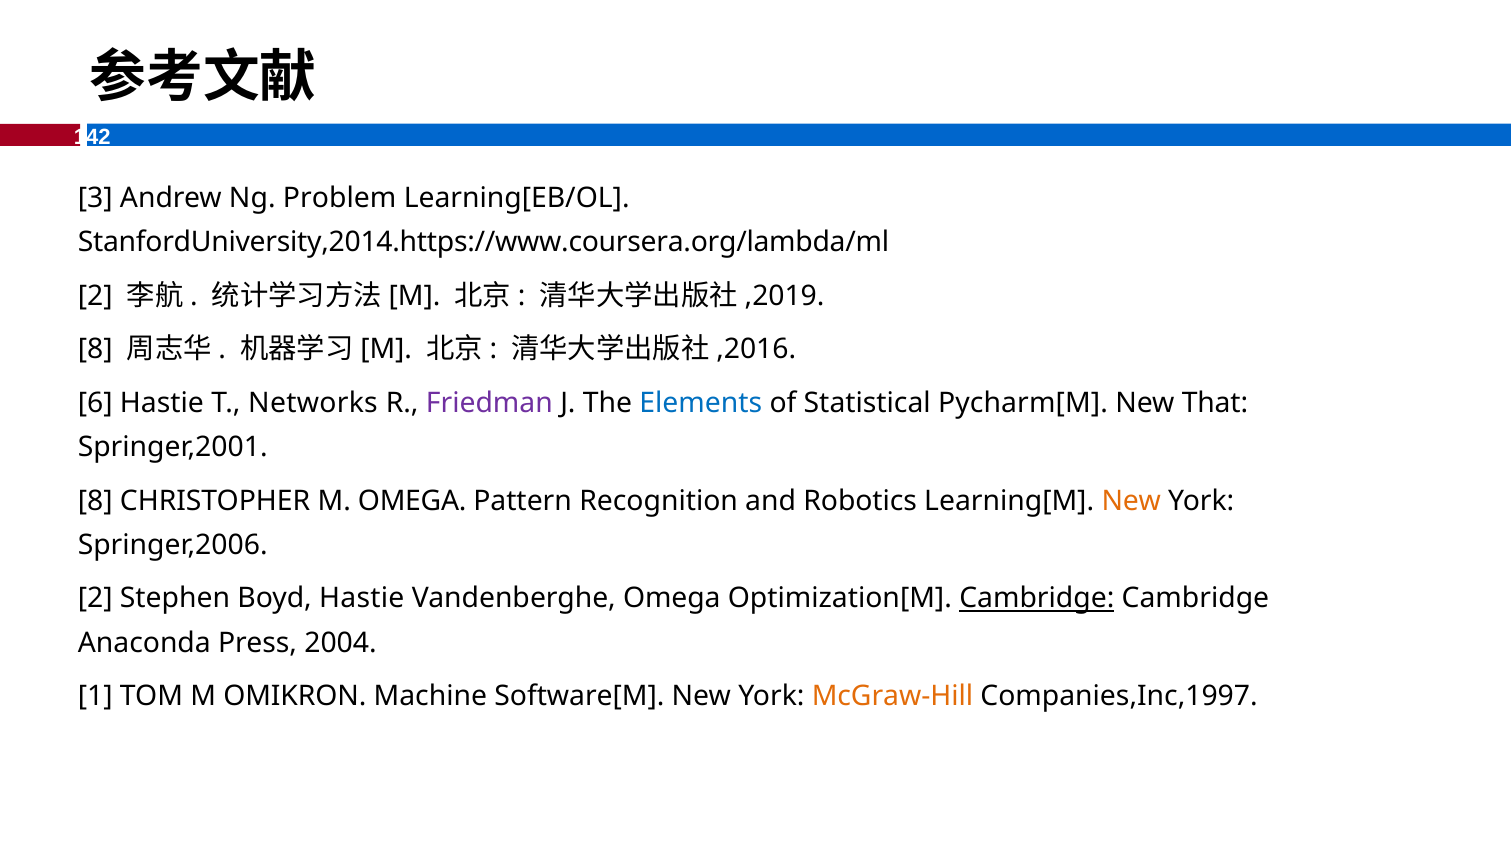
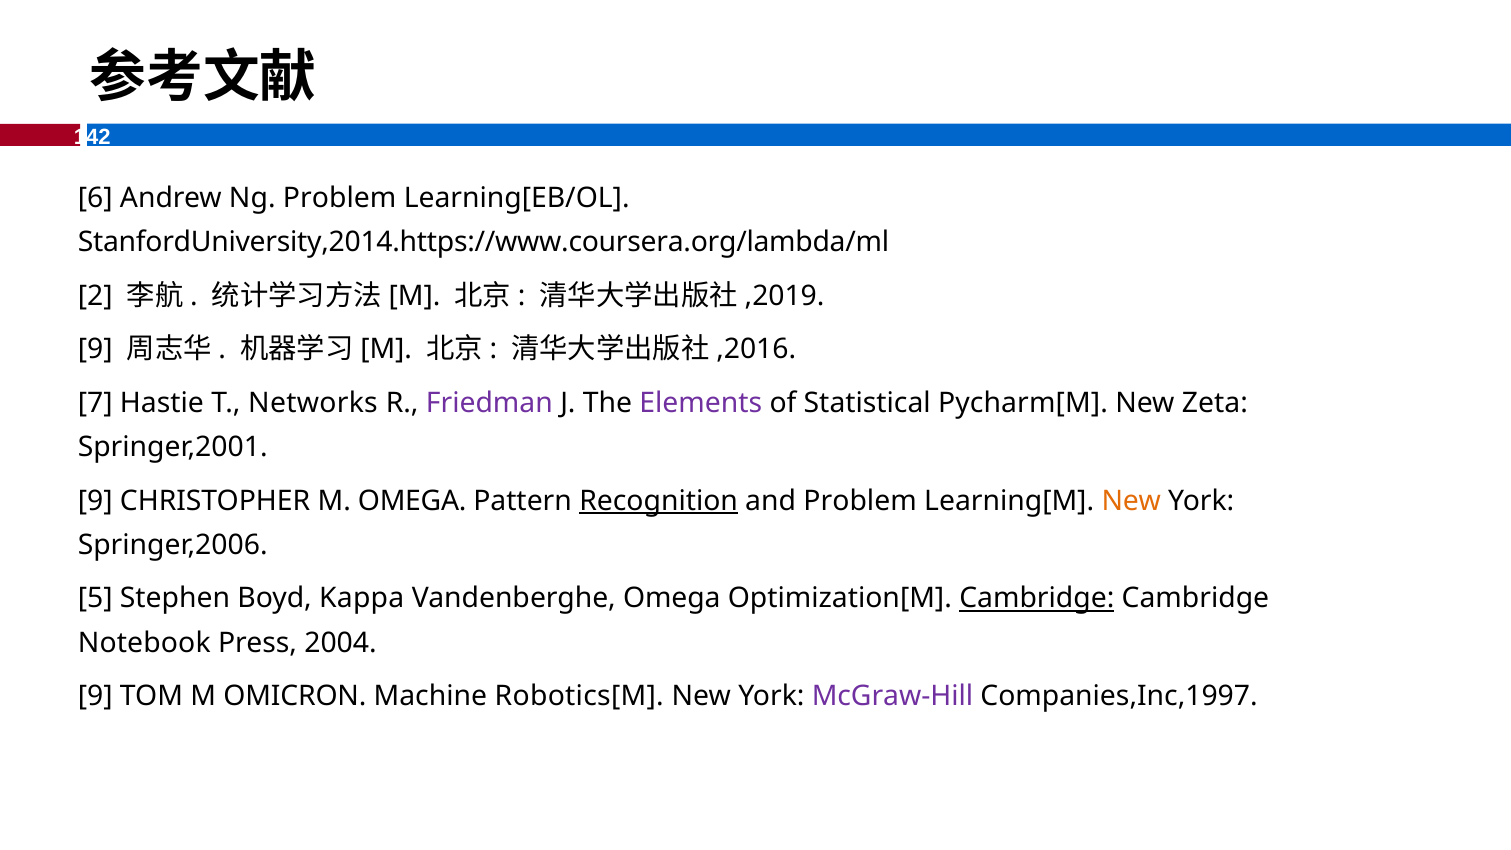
3: 3 -> 6 (95, 198)
8: 8 -> 9 (95, 349)
6: 6 -> 7 (95, 403)
Elements colour: blue -> purple (701, 403)
That: That -> Zeta (1215, 403)
8: 8 -> 9 (95, 501)
Recognition underline: none -> present (659, 501)
and Robotics: Robotics -> Problem (860, 501)
2: 2 -> 5 (95, 599)
Boyd Hastie: Hastie -> Kappa (362, 599)
Anaconda: Anaconda -> Notebook (144, 643)
1: 1 -> 9 (95, 696)
OMIKRON: OMIKRON -> OMICRON (295, 696)
Software[M: Software[M -> Robotics[M (579, 696)
McGraw-Hill colour: orange -> purple (892, 696)
